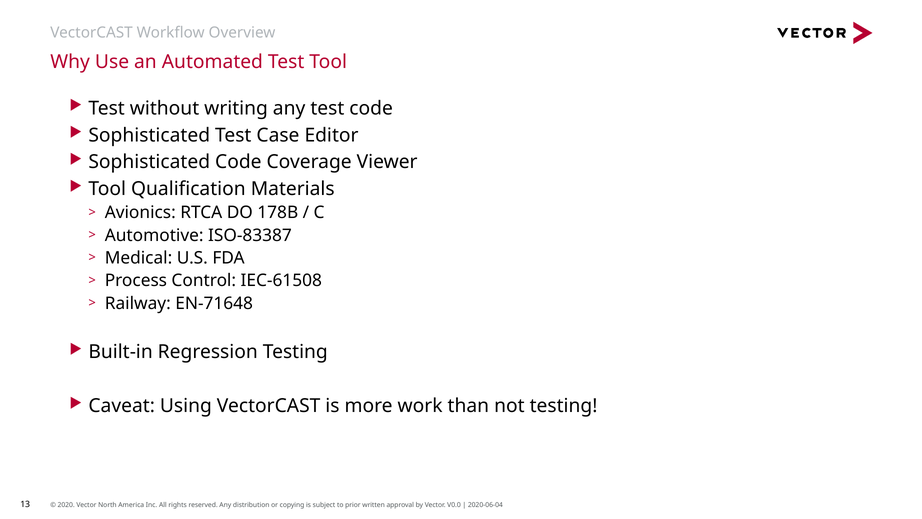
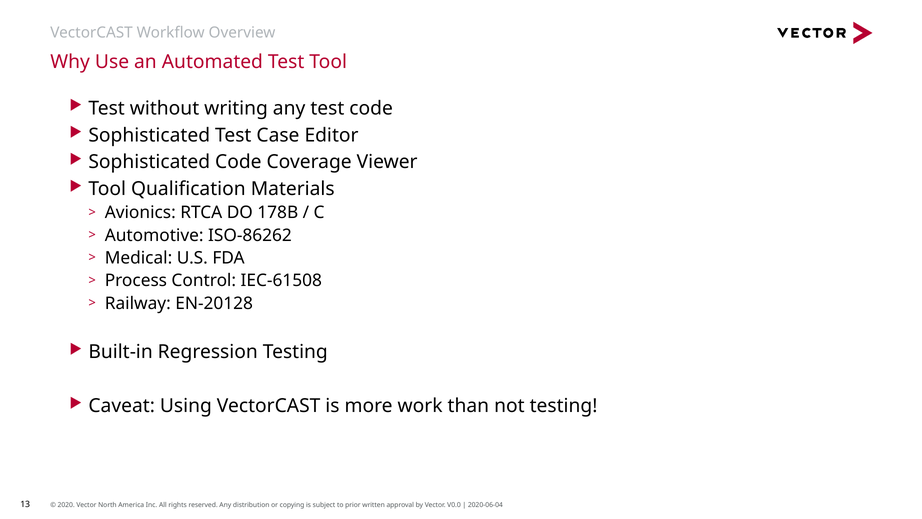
ISO-83387: ISO-83387 -> ISO-86262 (250, 235)
EN-71648: EN-71648 -> EN-20128 (214, 303)
